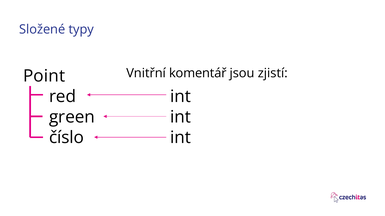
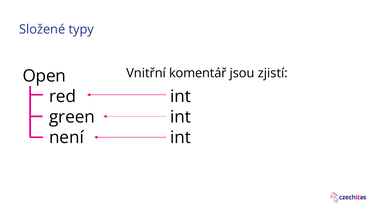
Point: Point -> Open (44, 76)
číslo: číslo -> není (66, 138)
